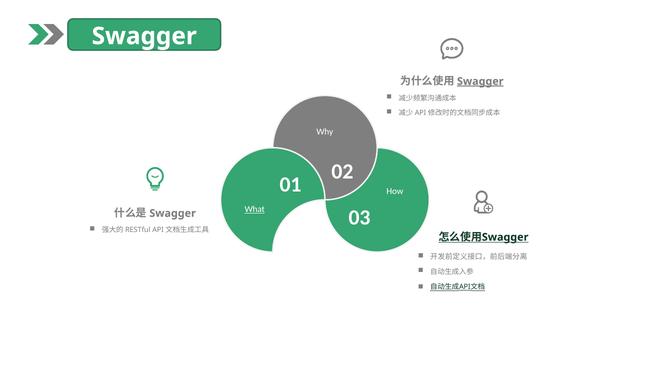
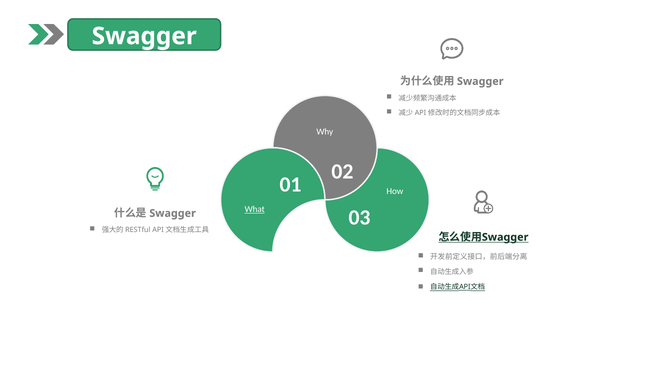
Swagger underline: present -> none (480, 81)
